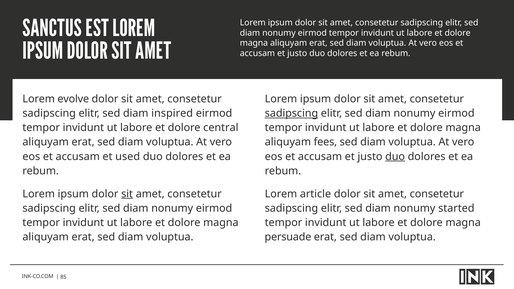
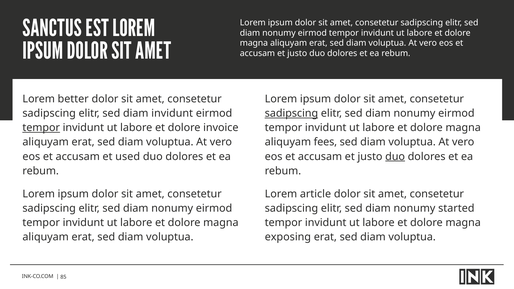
evolve: evolve -> better (73, 99)
diam inspired: inspired -> invidunt (172, 113)
tempor underline: none -> present (41, 128)
central: central -> invoice (221, 128)
sit underline: present -> none (127, 194)
persuade: persuade -> exposing (288, 237)
